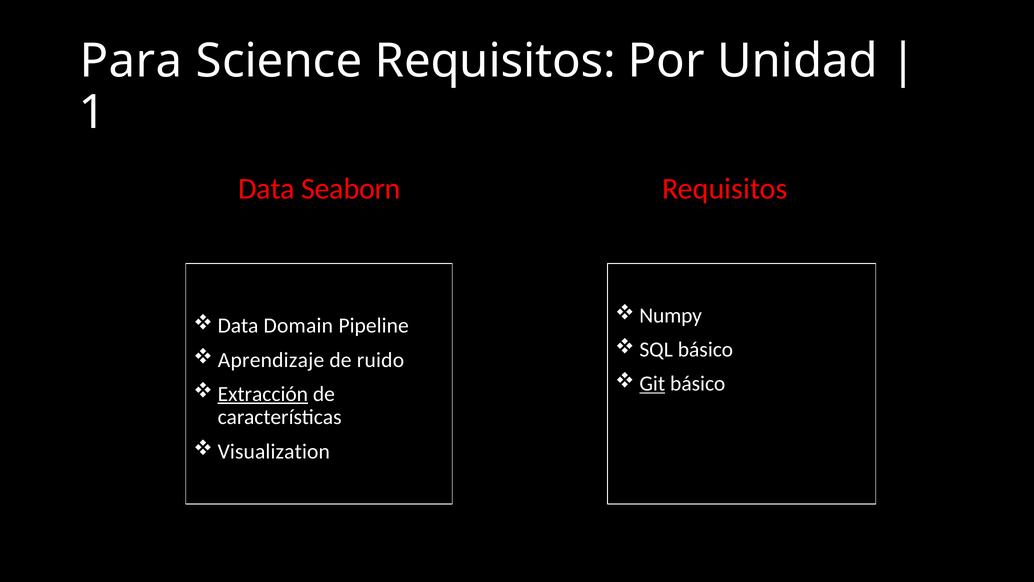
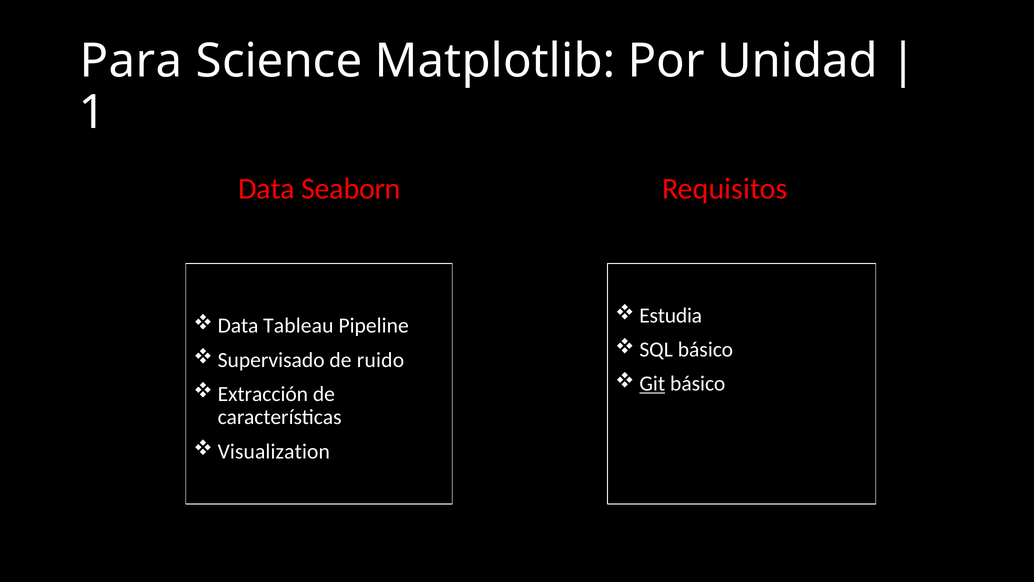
Science Requisitos: Requisitos -> Matplotlib (495, 61)
Numpy: Numpy -> Estudia (671, 315)
Domain: Domain -> Tableau (298, 326)
Aprendizaje: Aprendizaje -> Supervisado (271, 360)
Extracción underline: present -> none (263, 394)
